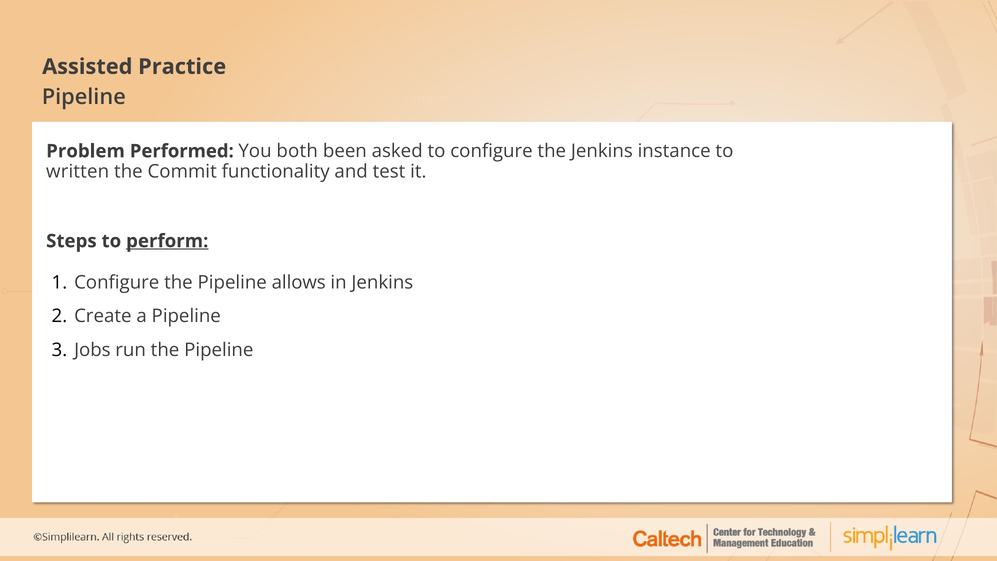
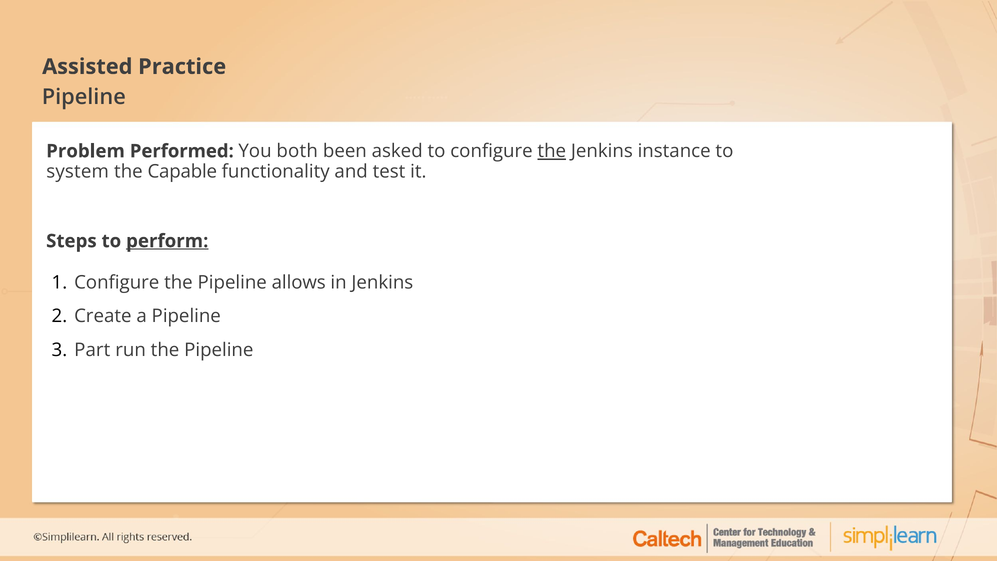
the underline: none -> present (552, 151)
written: written -> system (78, 171)
Commit: Commit -> Capable (182, 171)
Jobs: Jobs -> Part (92, 350)
